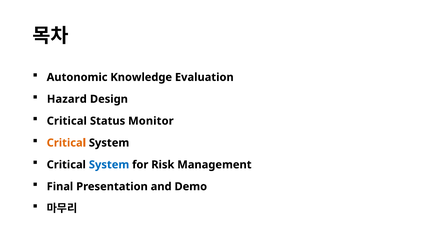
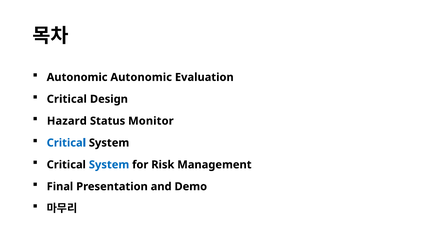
Autonomic Knowledge: Knowledge -> Autonomic (141, 77)
Hazard: Hazard -> Critical (67, 99)
Critical: Critical -> Hazard (67, 121)
Critical colour: orange -> blue (66, 143)
